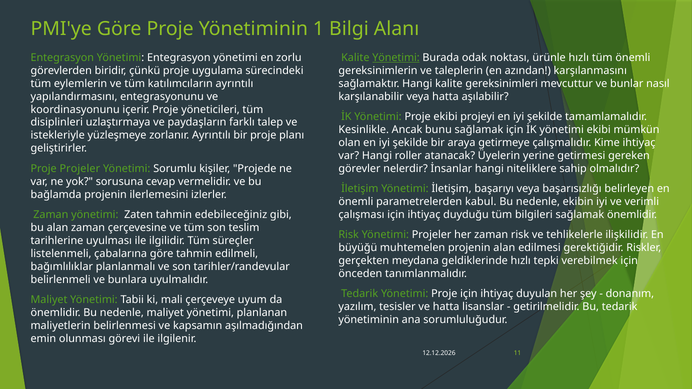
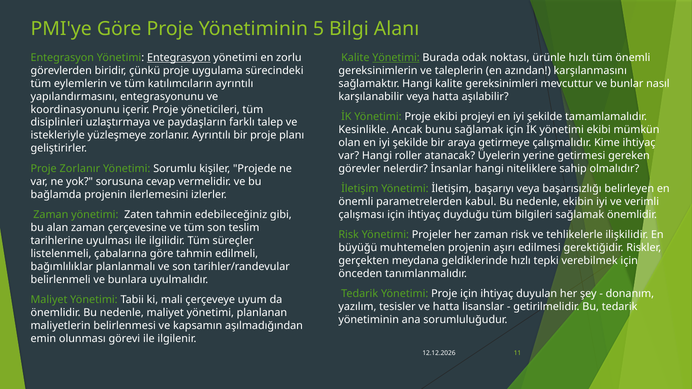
1: 1 -> 5 (319, 29)
Entegrasyon underline: none -> present (179, 58)
Proje Projeler: Projeler -> Zorlanır (80, 169)
projenin alan: alan -> aşırı (504, 248)
